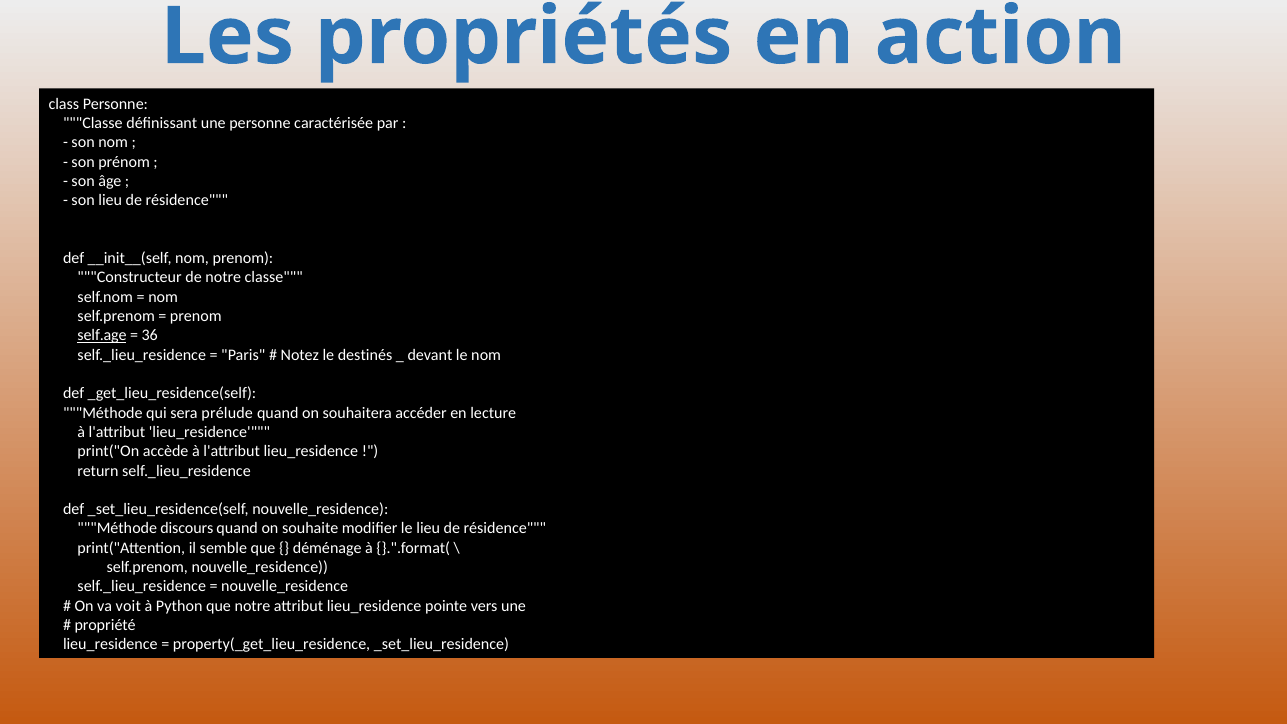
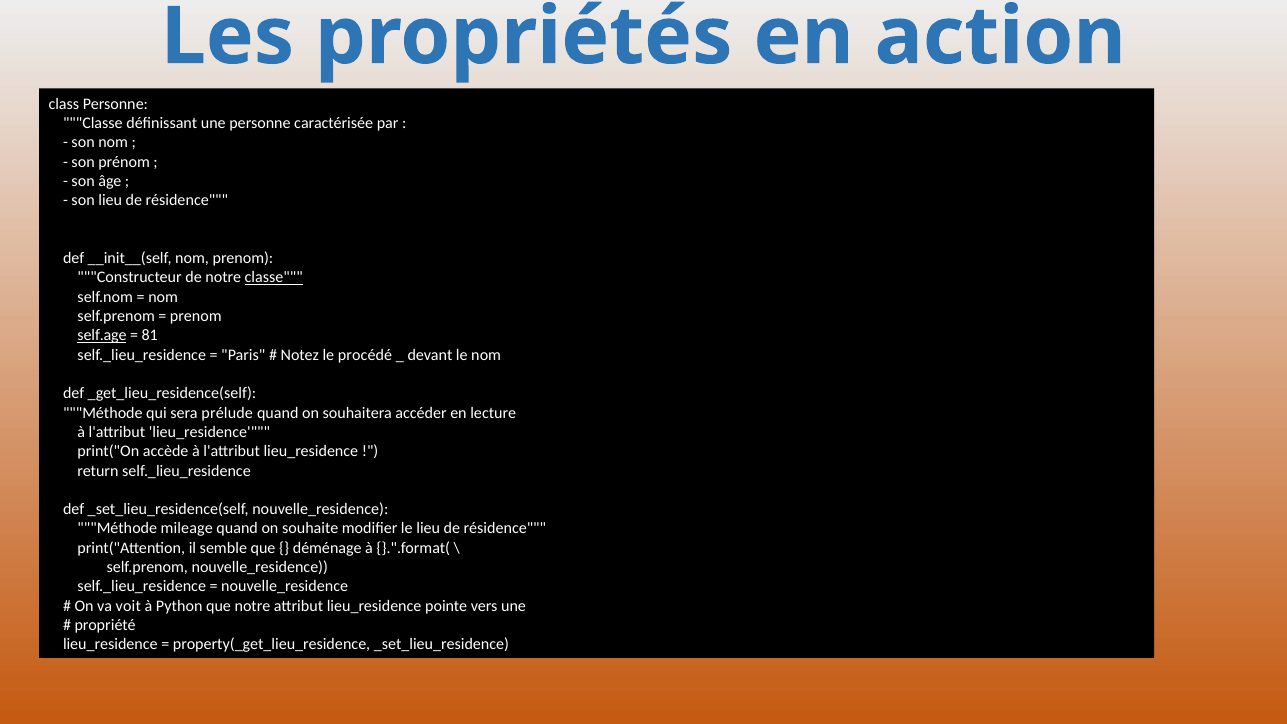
classe underline: none -> present (274, 278)
36: 36 -> 81 (150, 336)
destinés: destinés -> procédé (365, 355)
discours: discours -> mileage (187, 529)
